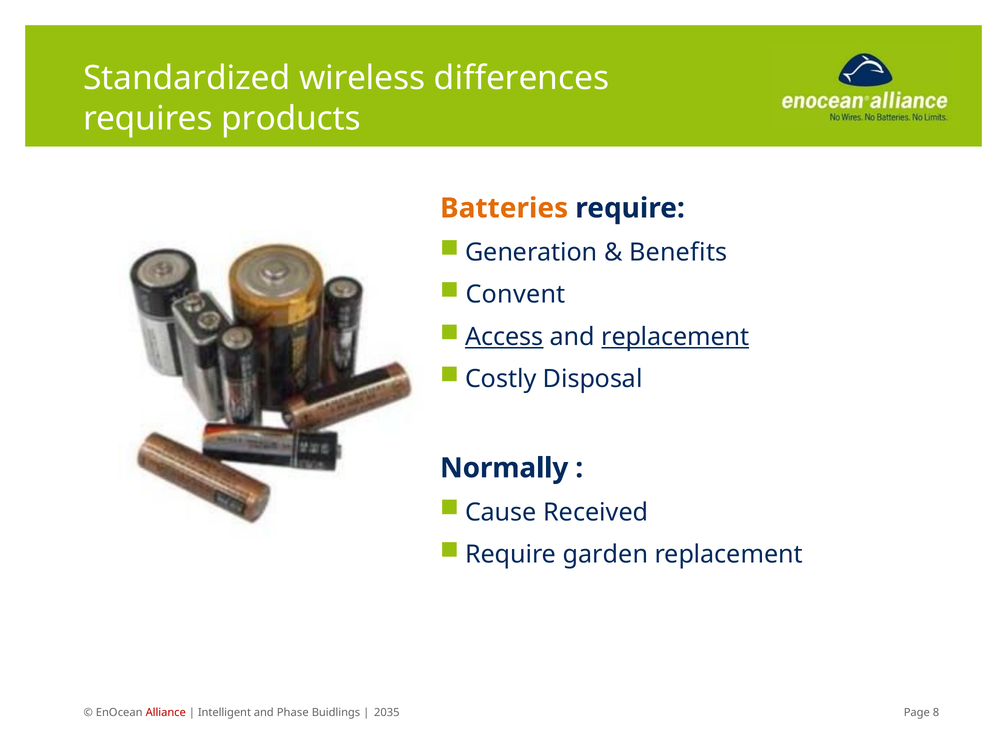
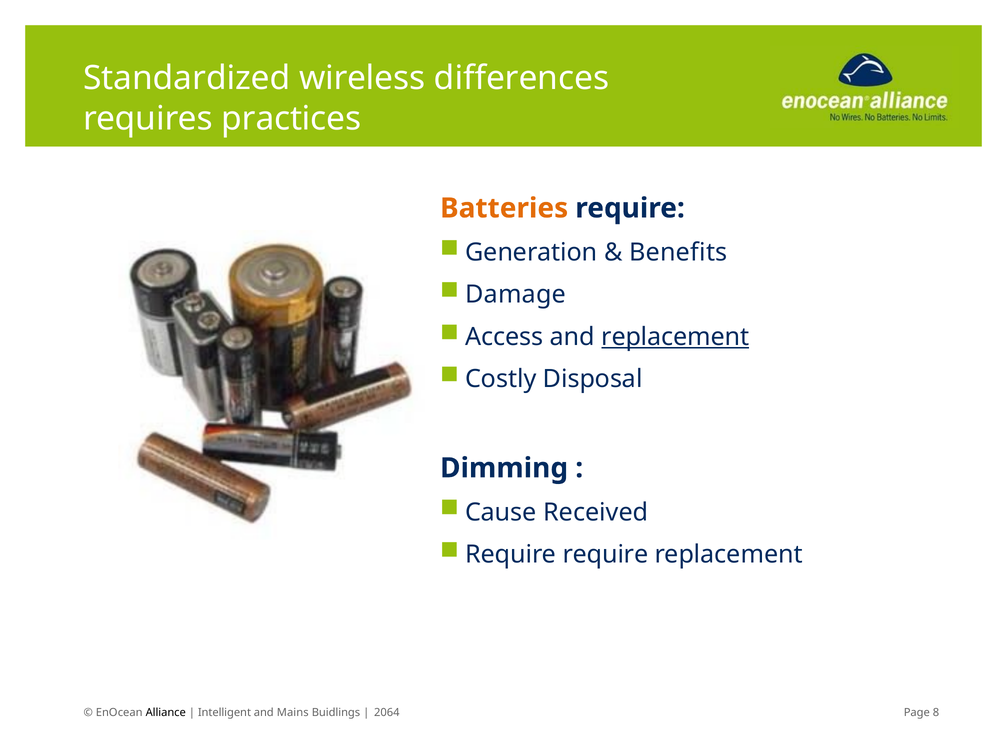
products: products -> practices (291, 118)
Convent: Convent -> Damage (516, 295)
Access underline: present -> none (504, 337)
Normally: Normally -> Dimming (504, 468)
Require garden: garden -> require (605, 555)
Alliance colour: red -> black (166, 713)
Phase: Phase -> Mains (293, 713)
2035: 2035 -> 2064 (387, 713)
